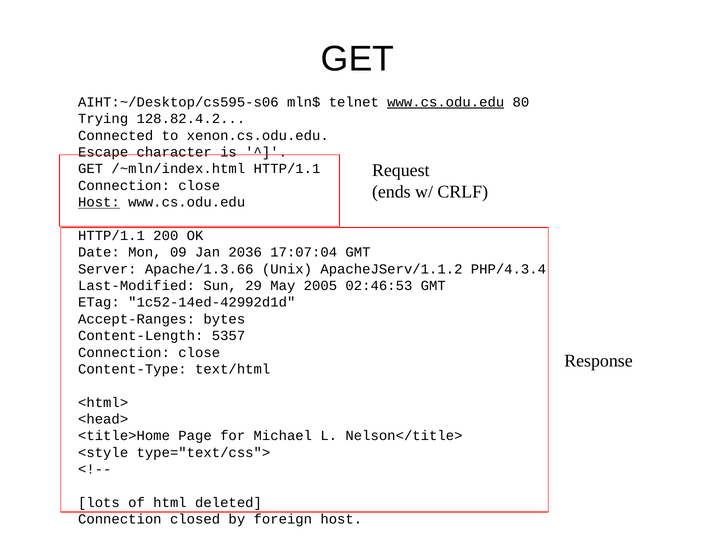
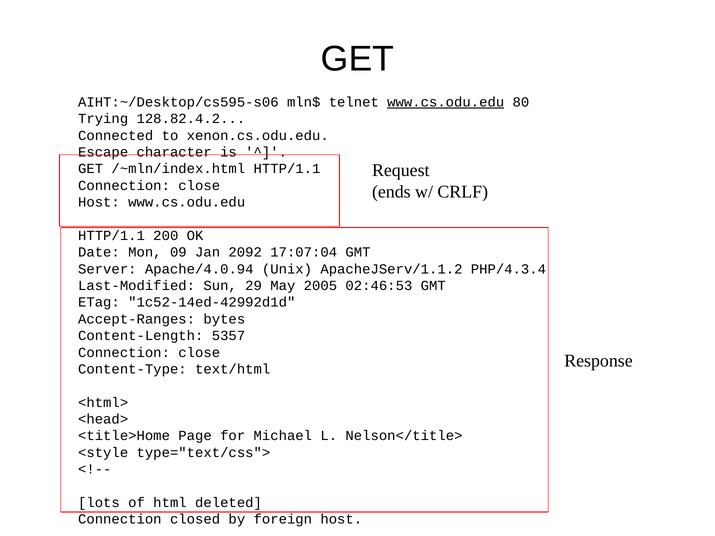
Host underline: present -> none (99, 202)
2036: 2036 -> 2092 (245, 252)
Apache/1.3.66: Apache/1.3.66 -> Apache/4.0.94 (199, 269)
